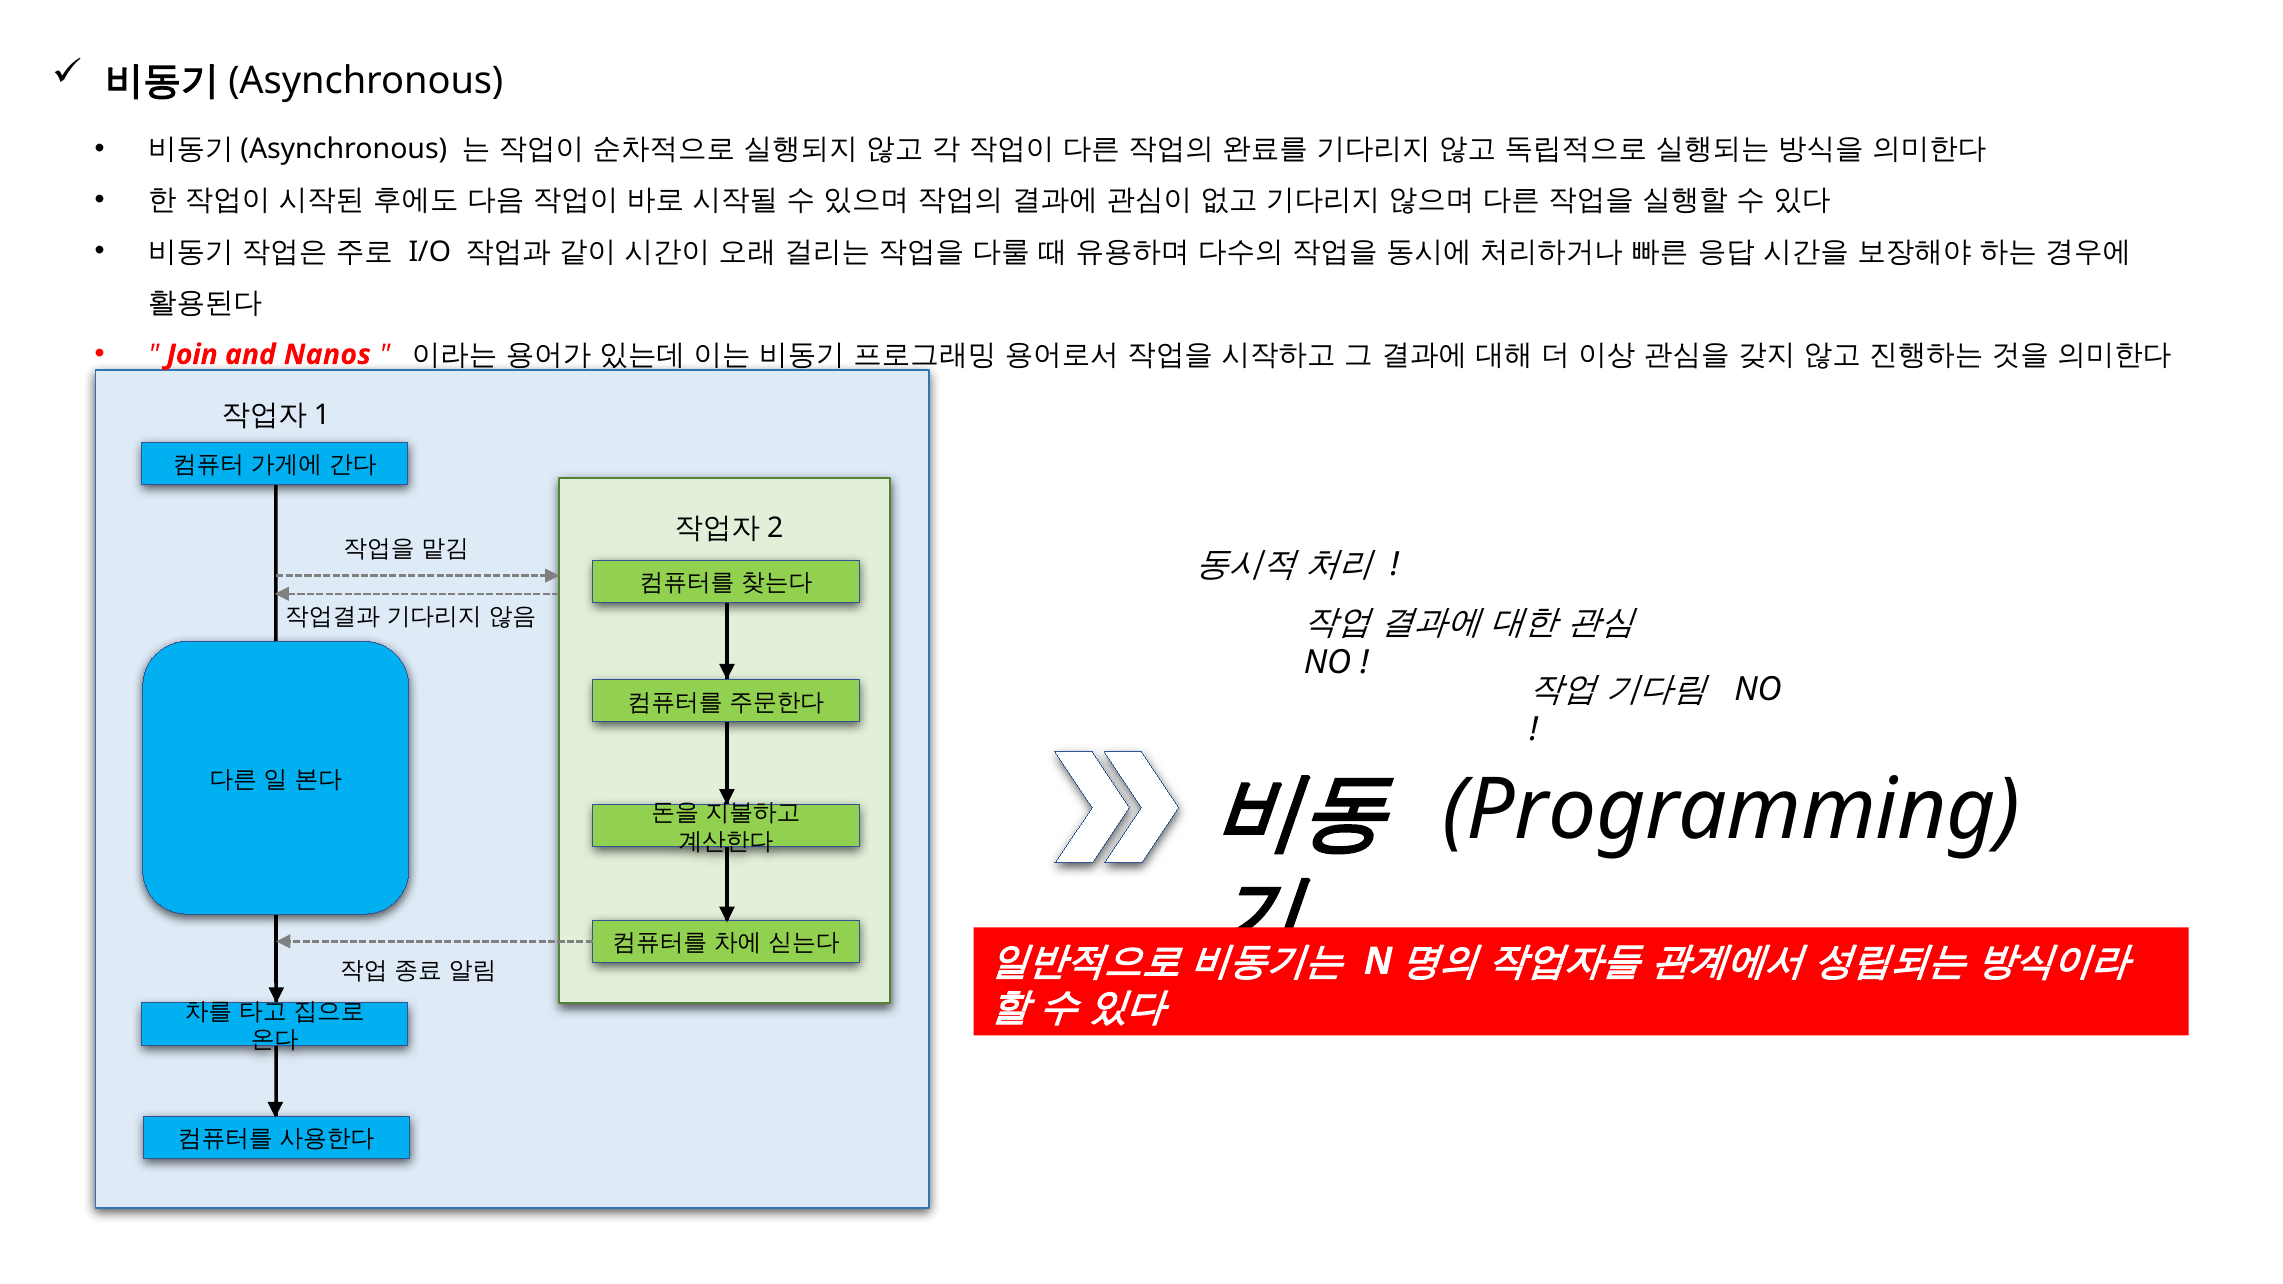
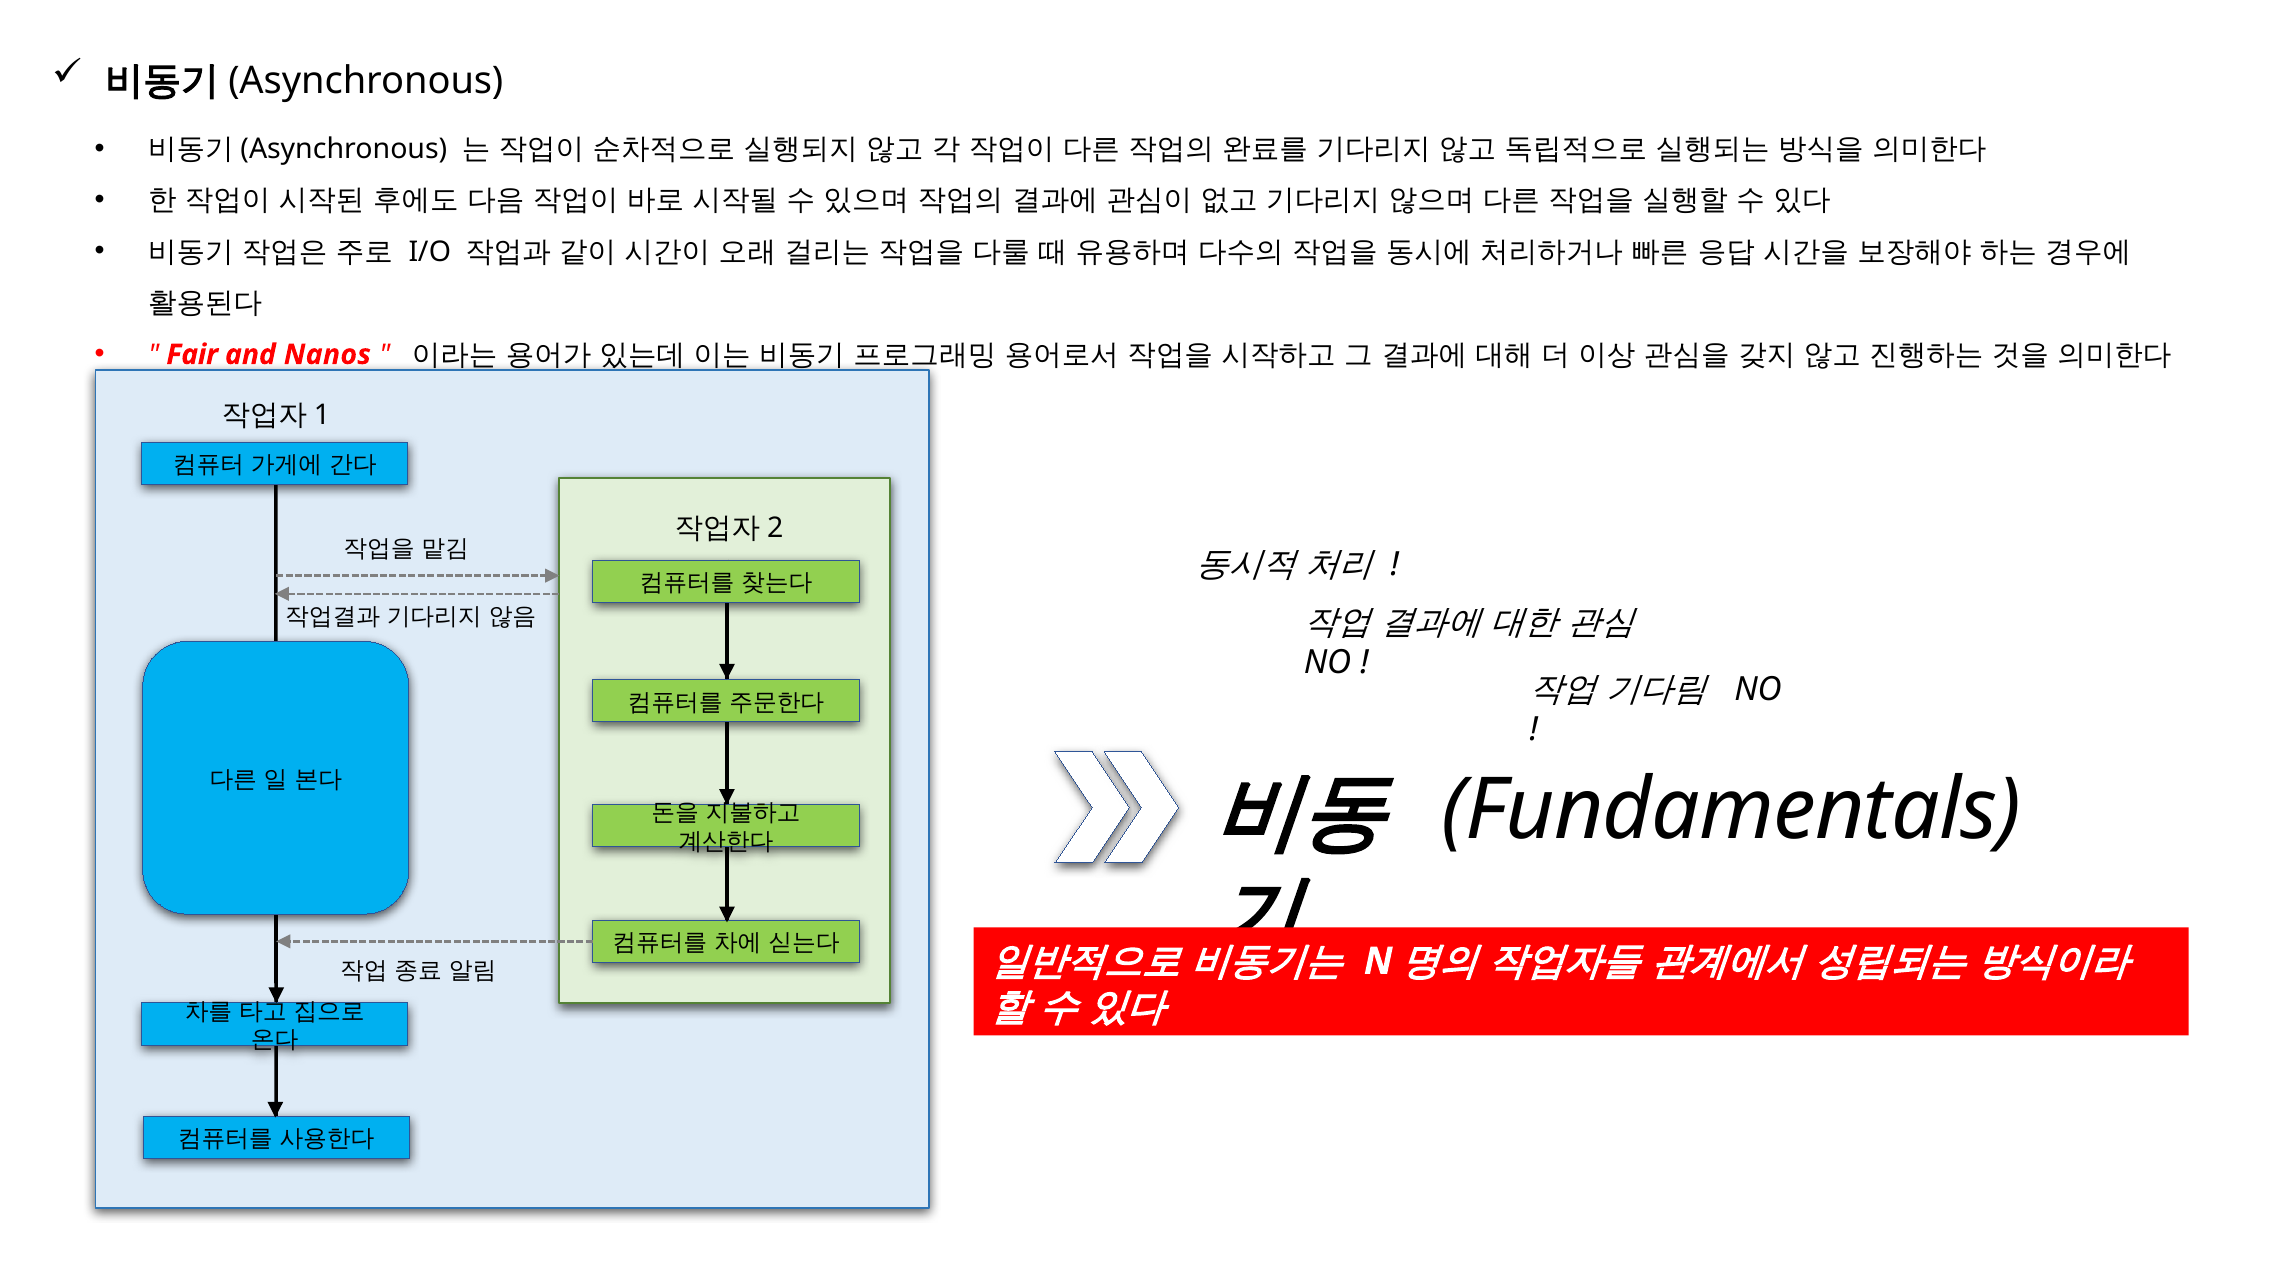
Join: Join -> Fair (192, 355)
Programming: Programming -> Fundamentals (1731, 810)
